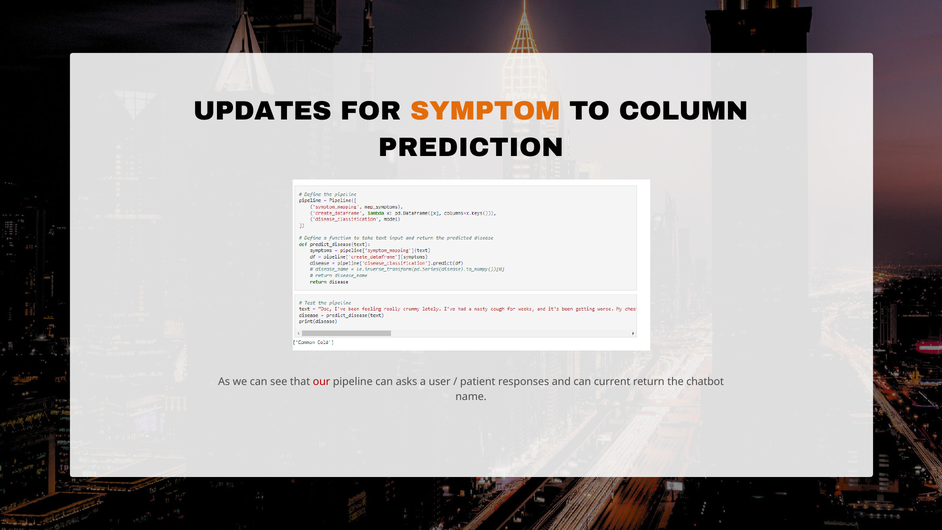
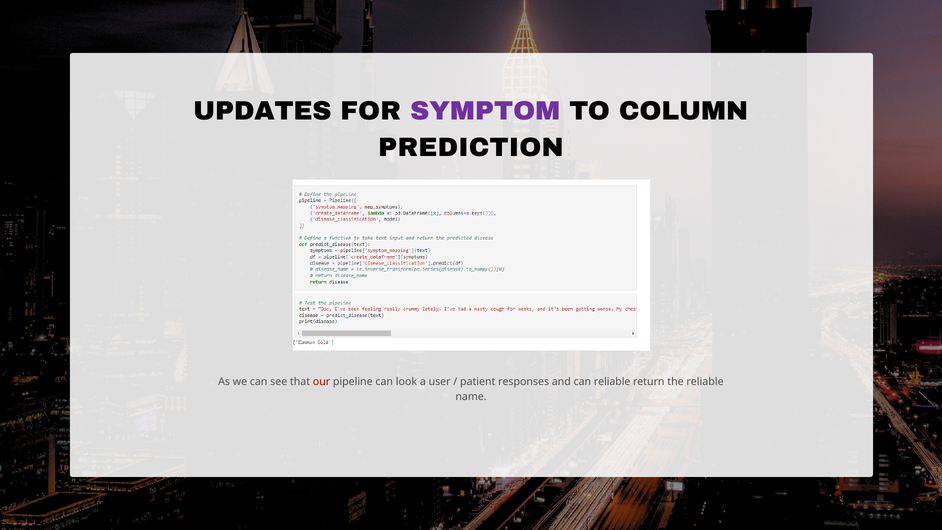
SYMPTOM colour: orange -> purple (485, 111)
asks: asks -> look (406, 382)
can current: current -> reliable (612, 382)
the chatbot: chatbot -> reliable (705, 382)
